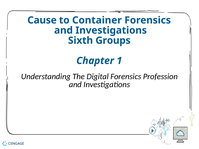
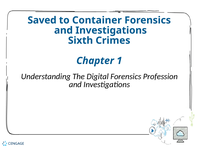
Cause: Cause -> Saved (42, 20)
Groups: Groups -> Crimes (113, 41)
